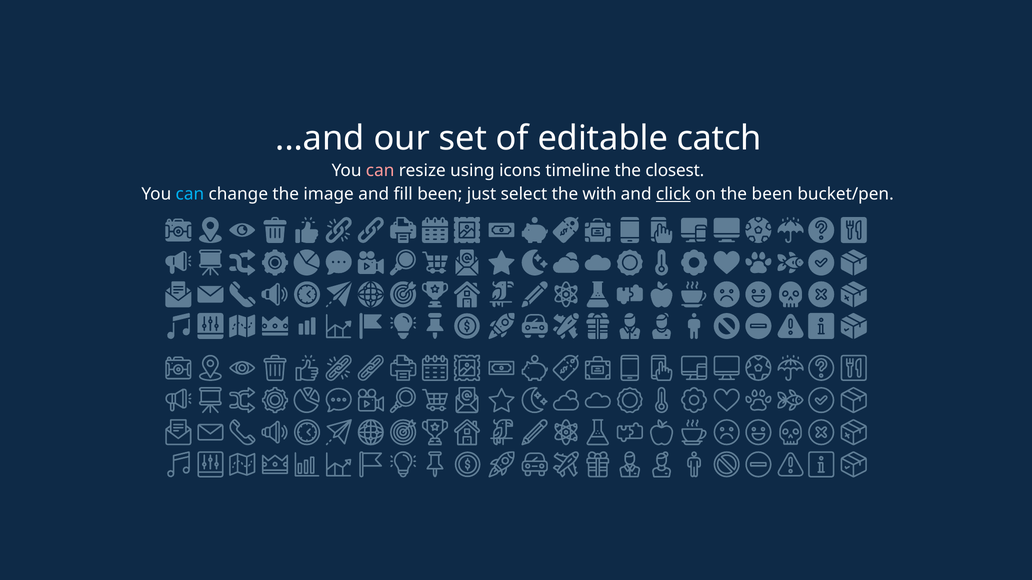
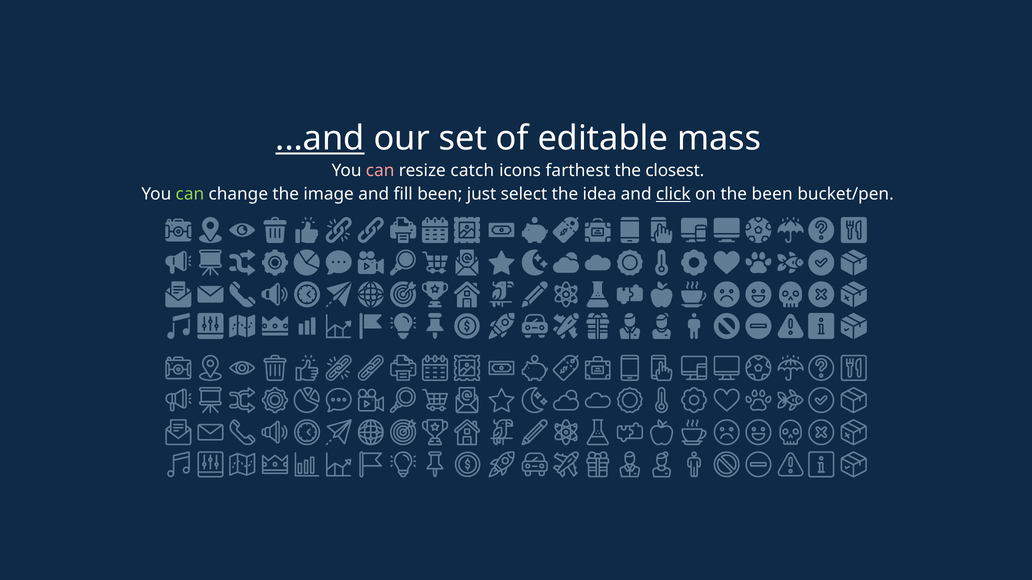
...and underline: none -> present (320, 139)
catch: catch -> mass (719, 139)
using: using -> catch (472, 171)
timeline: timeline -> farthest (578, 171)
can colour: light blue -> light green (190, 194)
with: with -> idea (600, 194)
